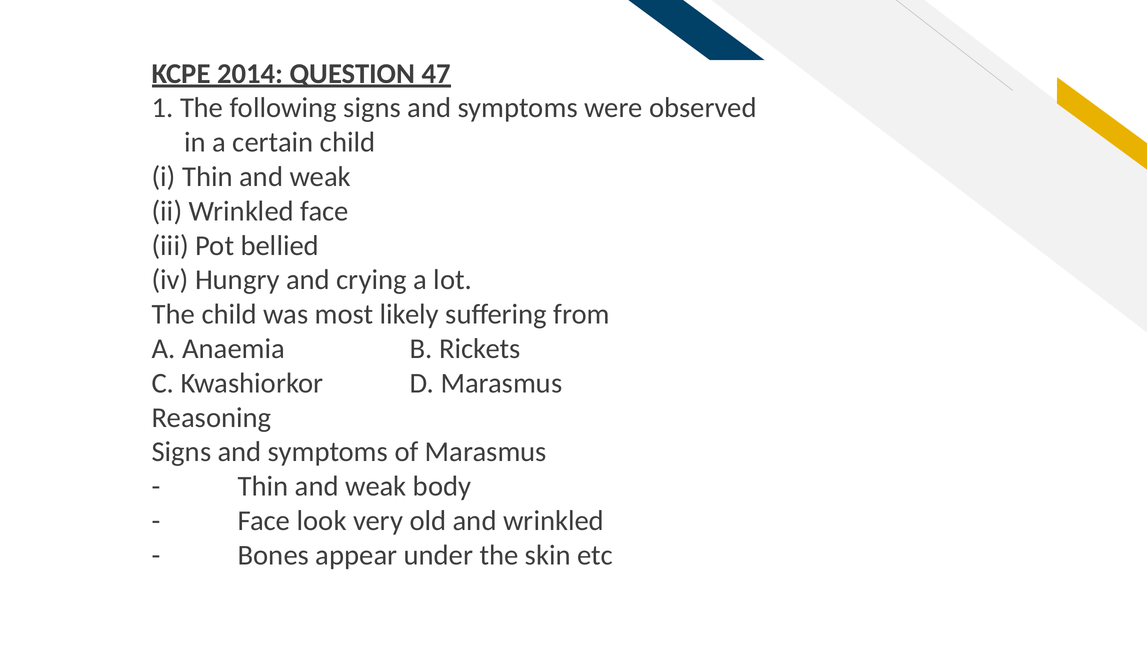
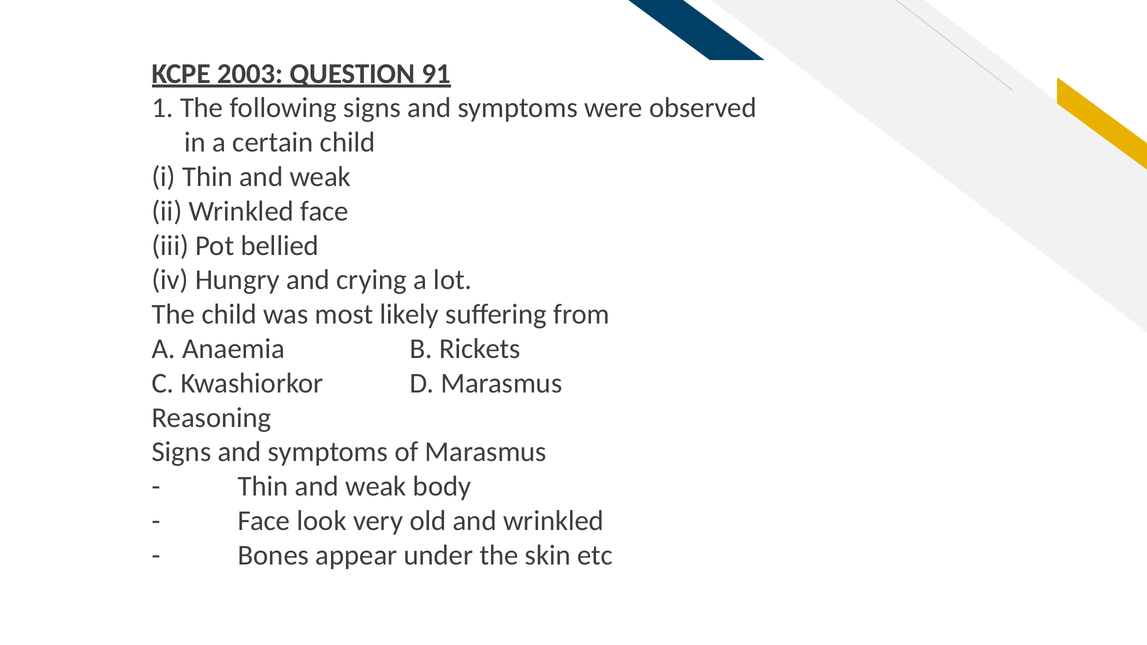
2014: 2014 -> 2003 (250, 74)
47: 47 -> 91 (436, 74)
